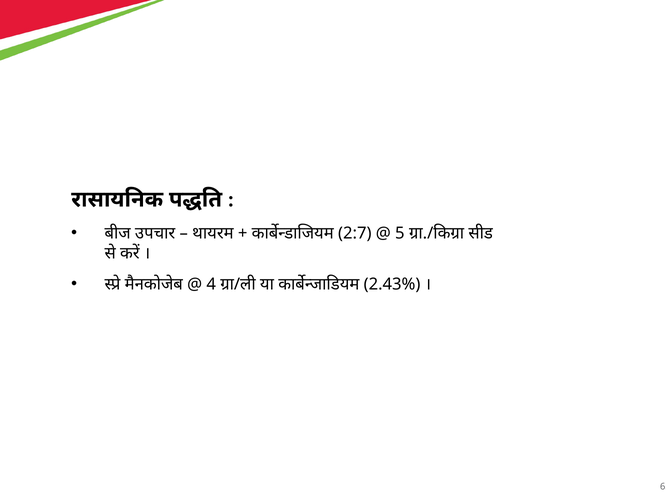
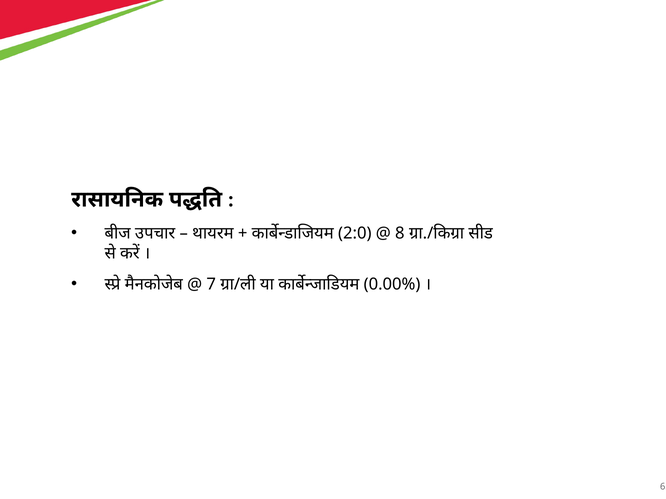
2:7: 2:7 -> 2:0 (355, 234)
5: 5 -> 8 (400, 234)
4: 4 -> 7 (211, 285)
2.43%: 2.43% -> 0.00% (392, 285)
